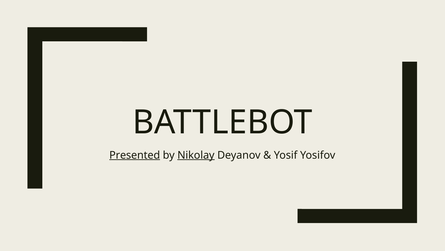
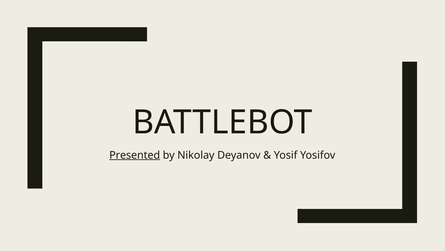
Nikolay underline: present -> none (196, 155)
